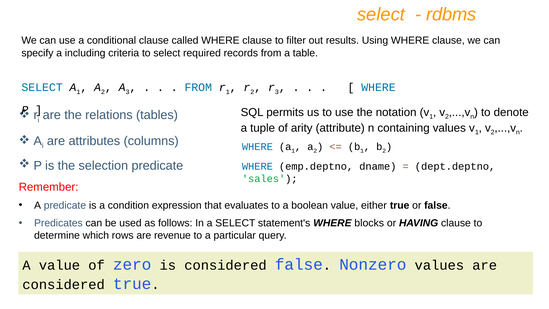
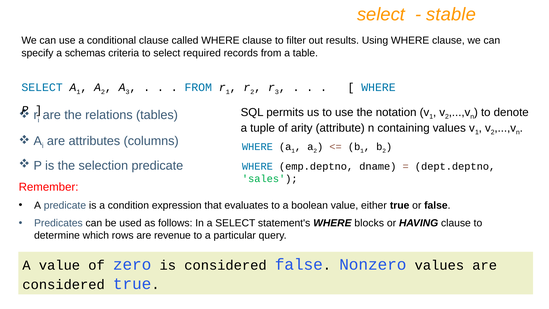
rdbms: rdbms -> stable (451, 14)
including: including -> schemas (85, 53)
